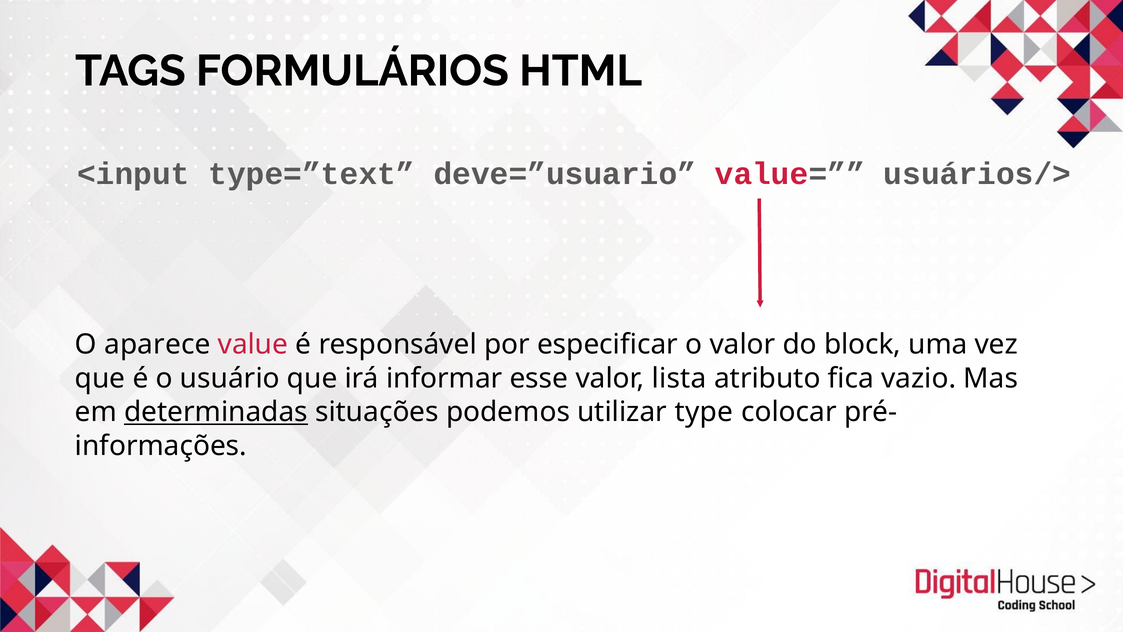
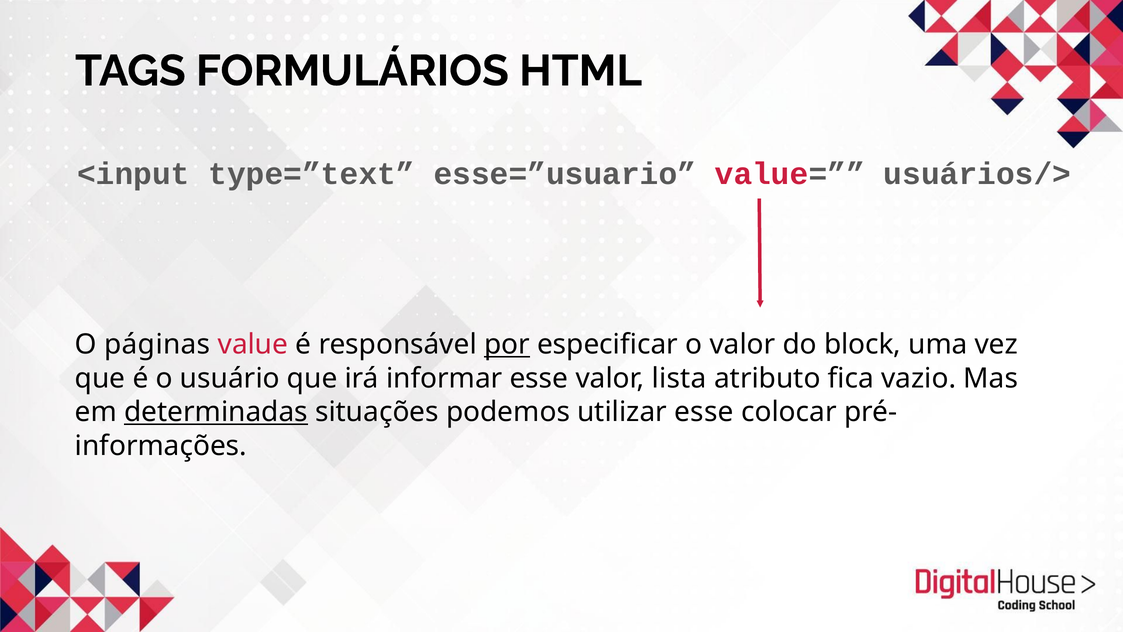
deve=”usuario: deve=”usuario -> esse=”usuario (565, 174)
aparece: aparece -> páginas (157, 345)
por underline: none -> present (507, 345)
utilizar type: type -> esse (704, 412)
